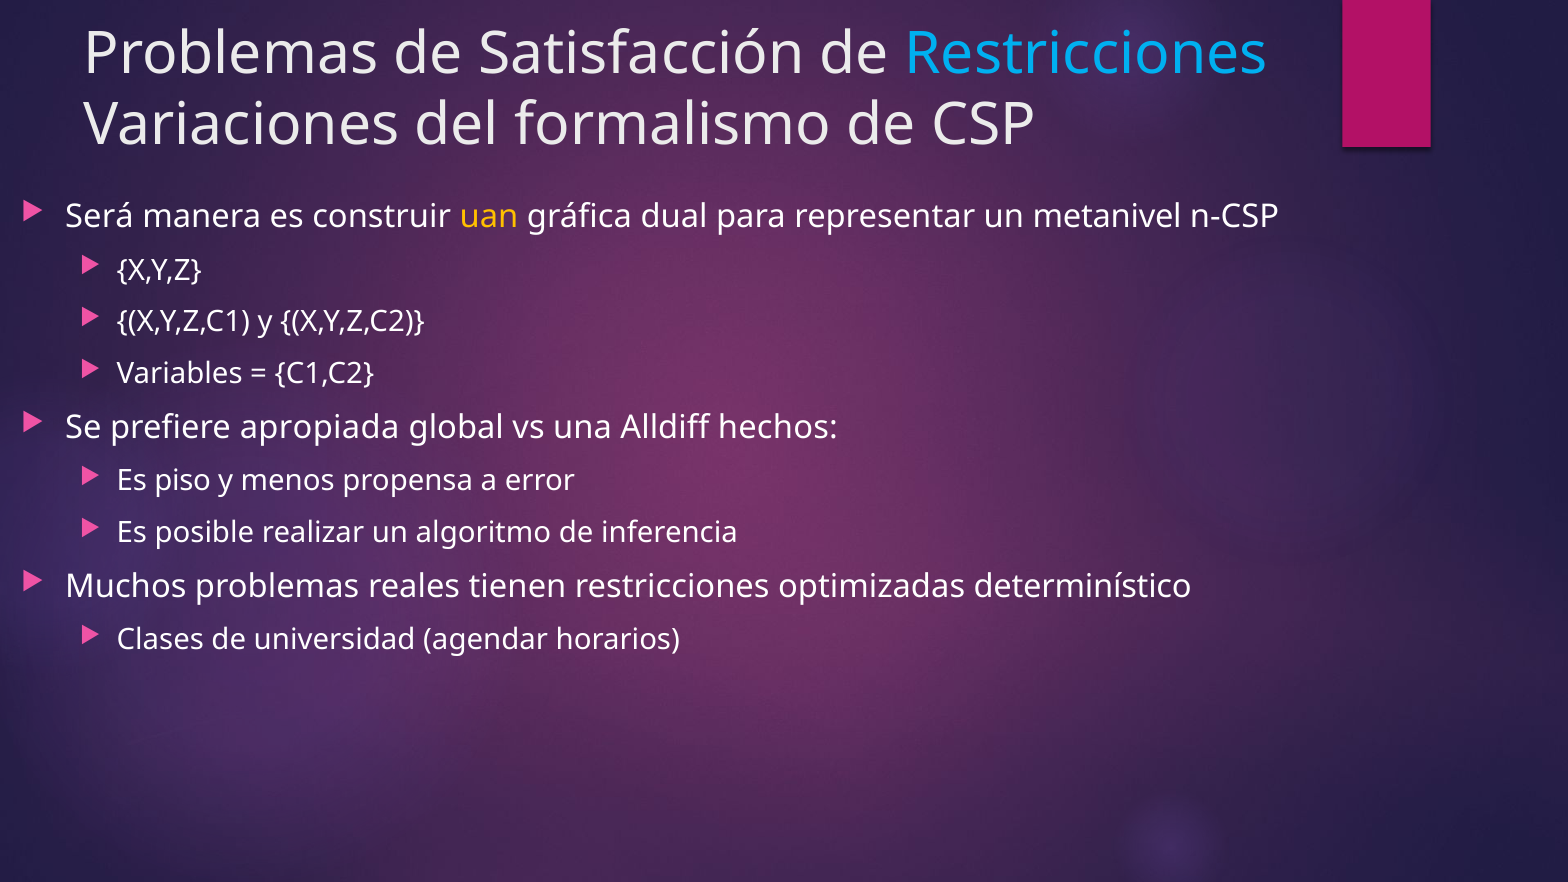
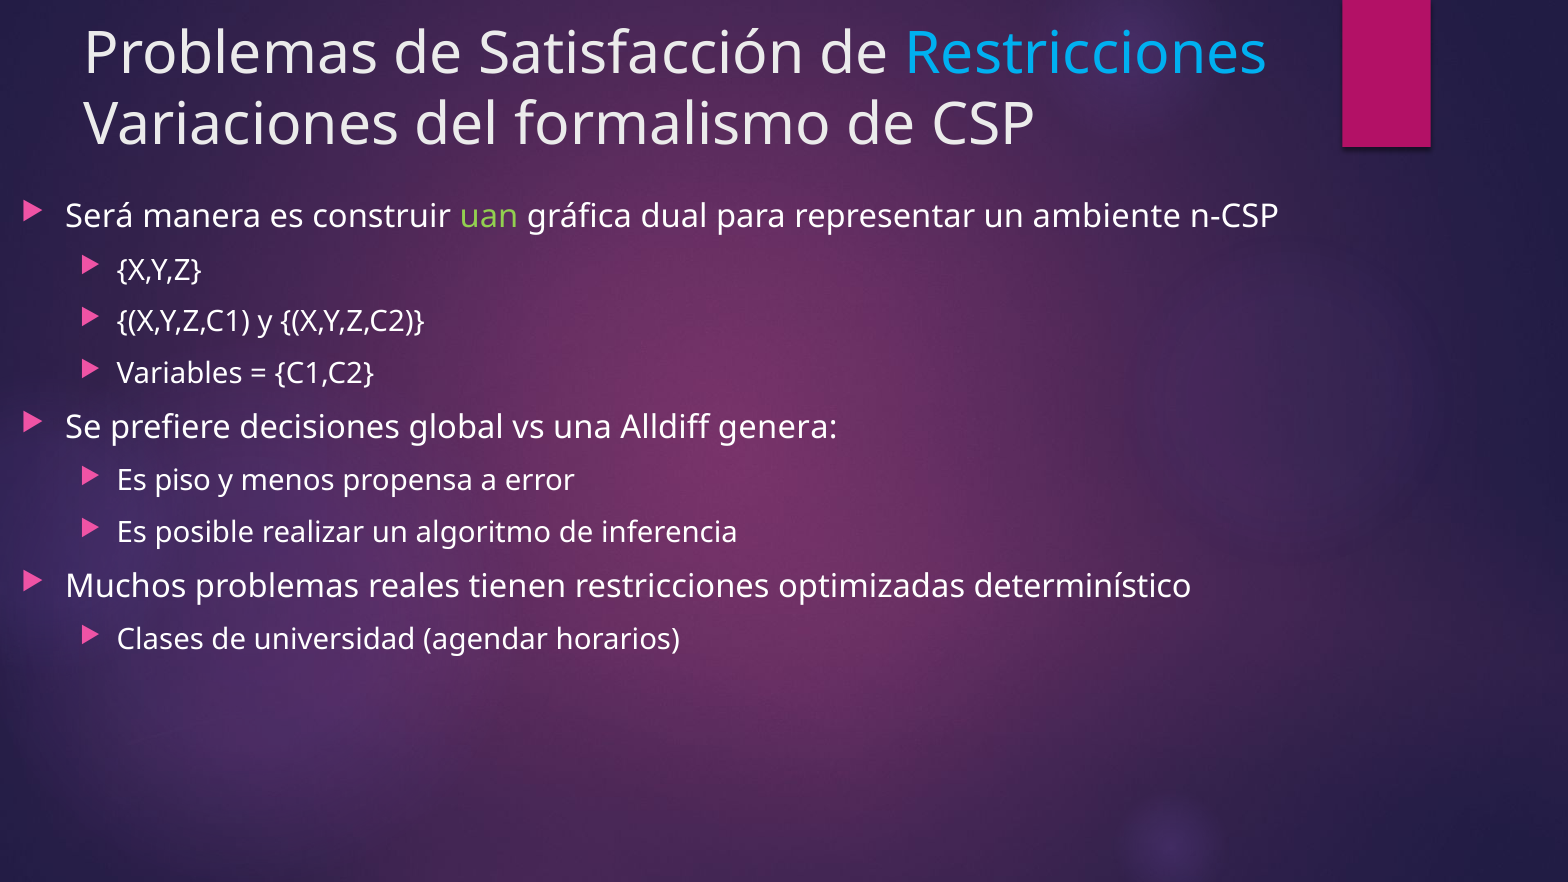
uan colour: yellow -> light green (489, 217)
metanivel: metanivel -> ambiente (1107, 217)
apropiada: apropiada -> decisiones (320, 428)
hechos: hechos -> genera (778, 428)
